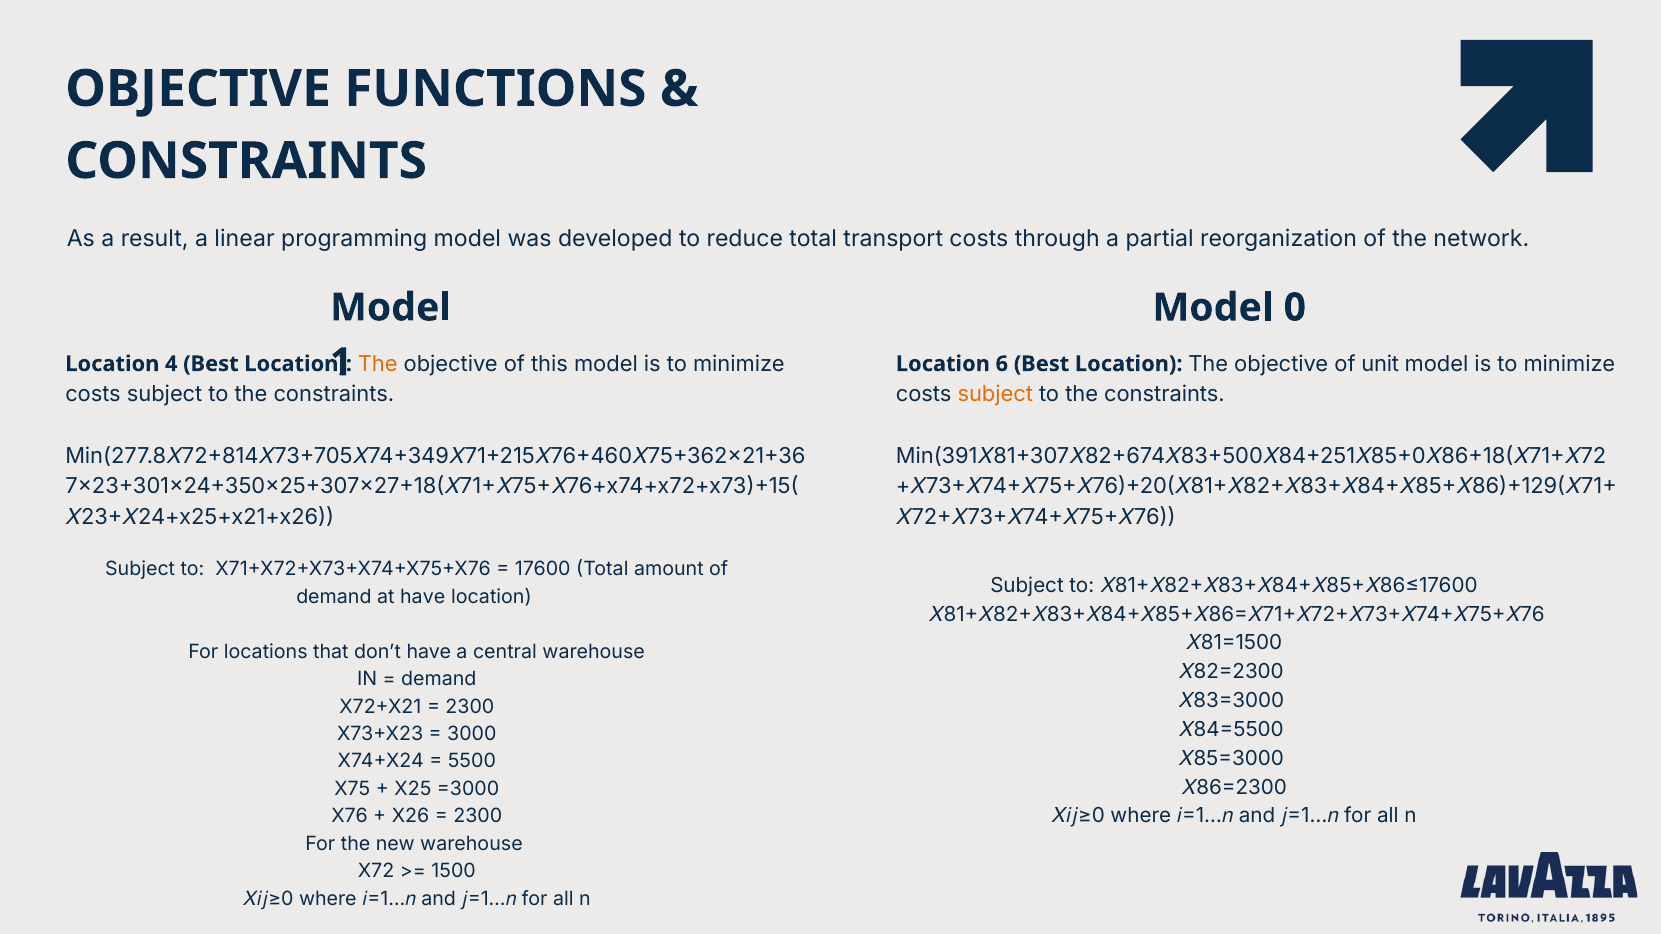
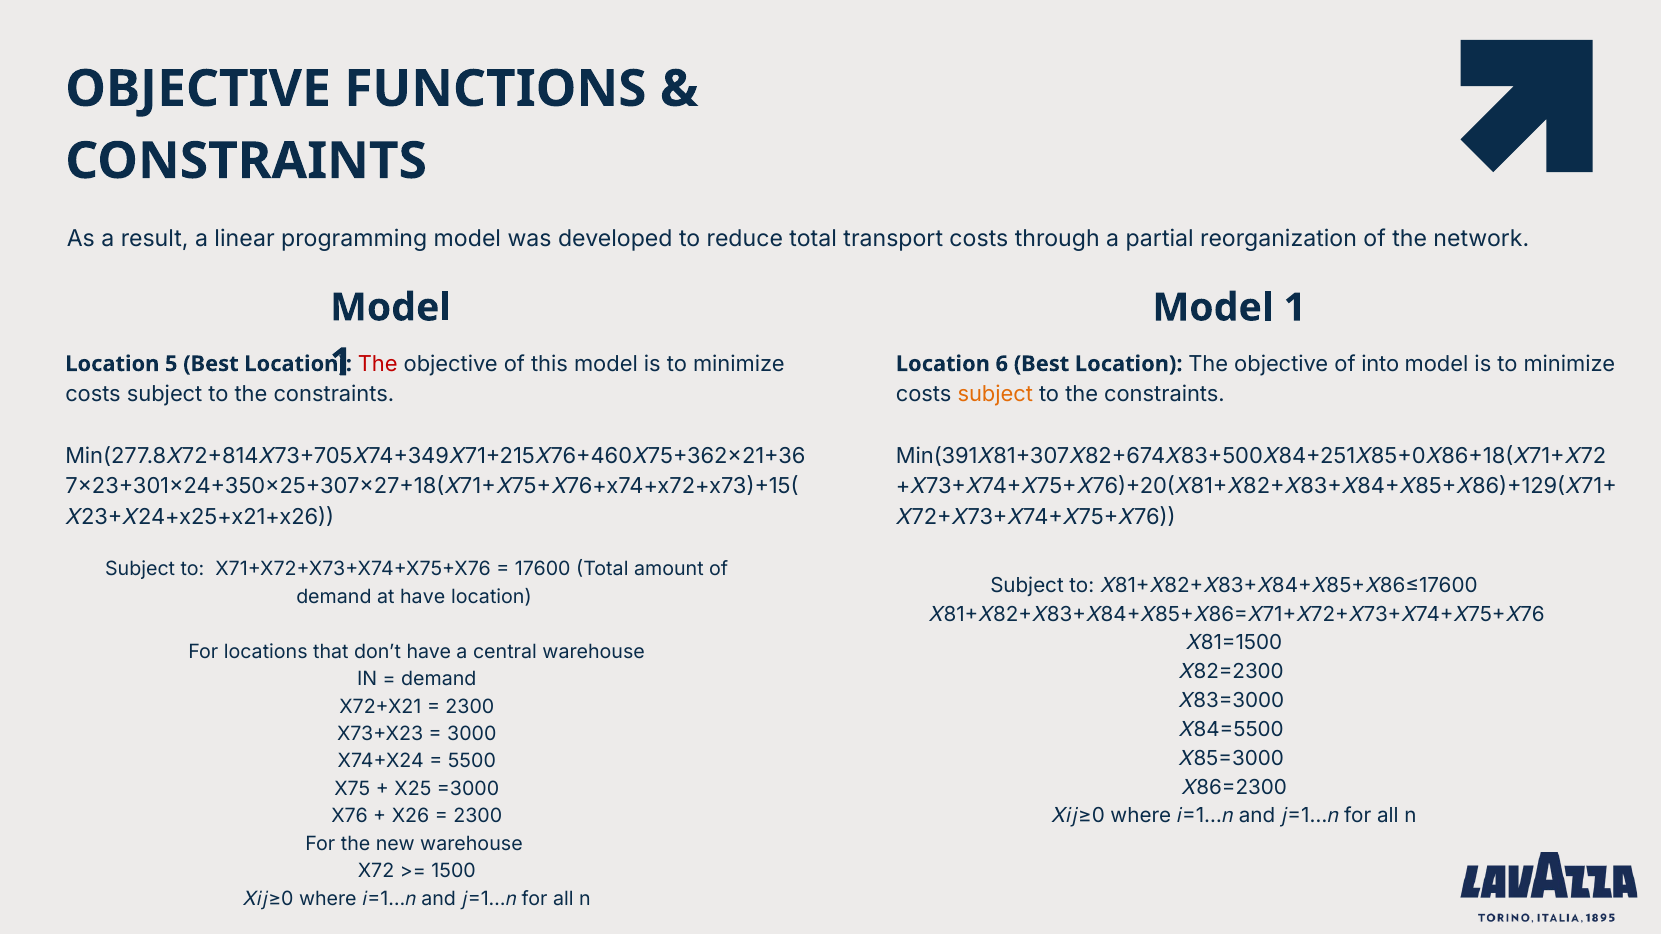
0: 0 -> 1 (1295, 308)
4: 4 -> 5 (171, 364)
The colour: orange -> red (378, 364)
unit: unit -> into (1380, 364)
